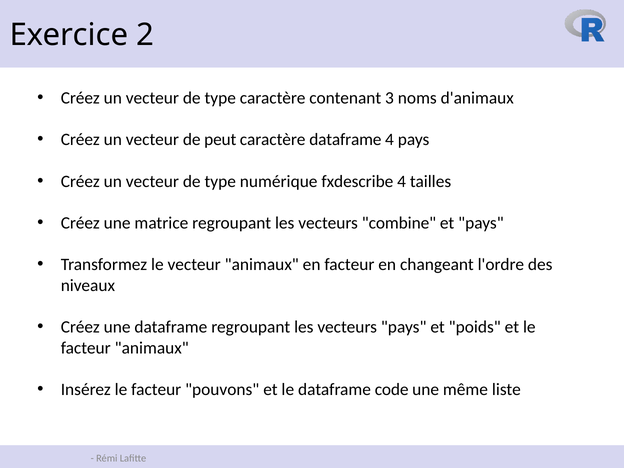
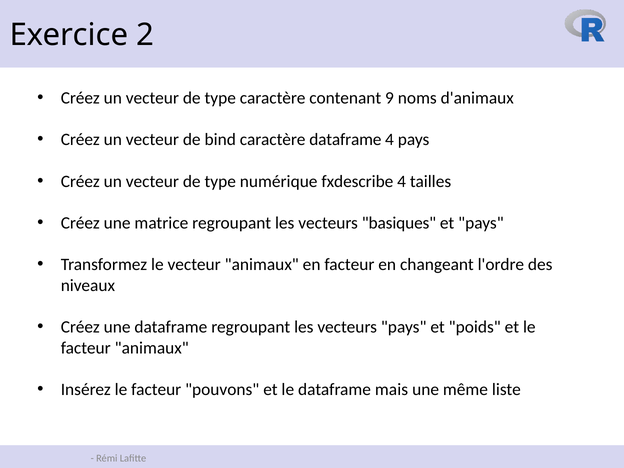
3: 3 -> 9 (389, 98)
peut: peut -> bind (220, 140)
combine: combine -> basiques (399, 223)
code: code -> mais (392, 389)
